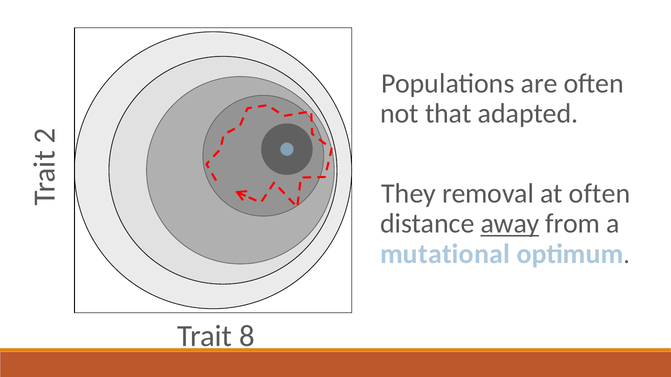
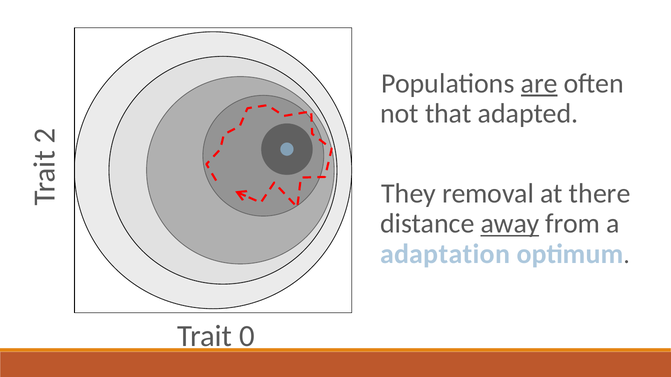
are underline: none -> present (539, 84)
at often: often -> there (600, 194)
mutational: mutational -> adaptation (445, 254)
8: 8 -> 0 (247, 337)
